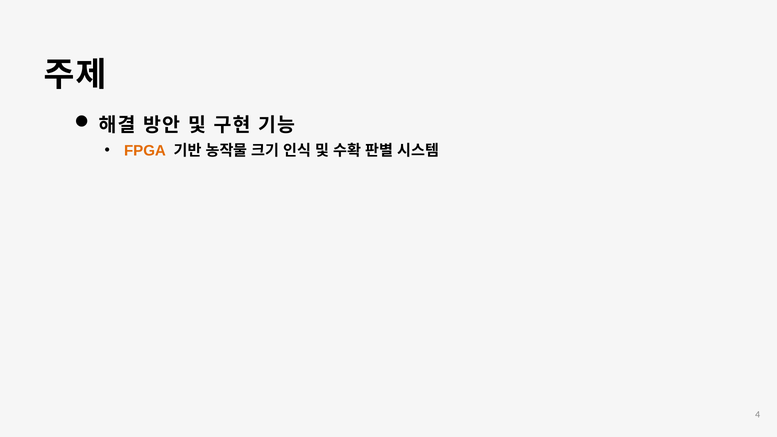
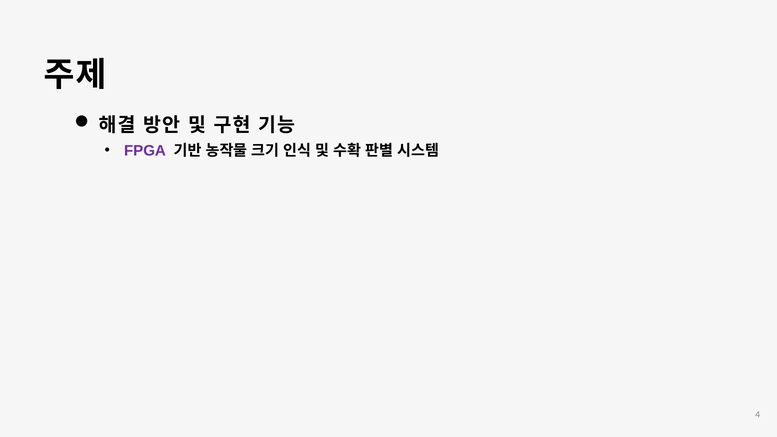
FPGA colour: orange -> purple (145, 151)
